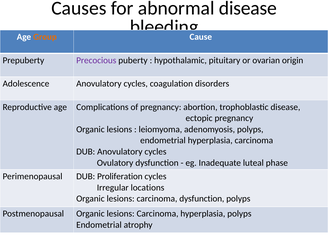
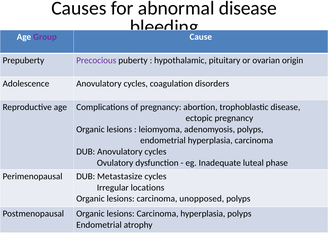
Group colour: orange -> purple (45, 37)
Proliferation: Proliferation -> Metastasize (120, 176)
carcinoma dysfunction: dysfunction -> unopposed (202, 199)
